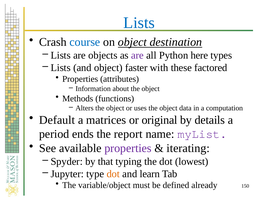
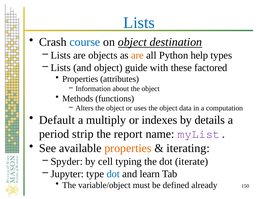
are colour: purple -> orange (137, 55)
here: here -> help (199, 55)
faster: faster -> guide (136, 68)
matrices: matrices -> multiply (106, 120)
original: original -> indexes (159, 120)
ends: ends -> strip (83, 134)
properties colour: purple -> orange (128, 148)
that: that -> cell (105, 161)
lowest: lowest -> iterate (192, 161)
dot colour: orange -> blue (113, 174)
